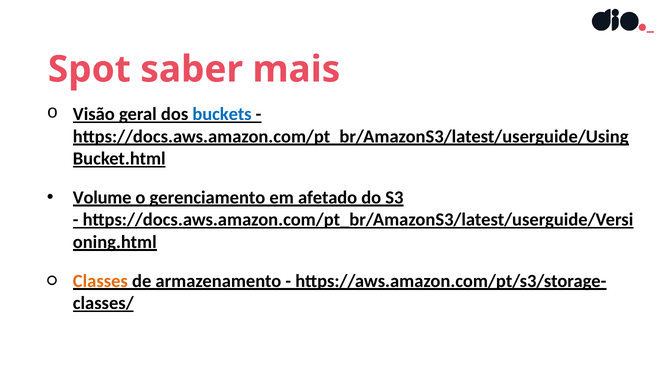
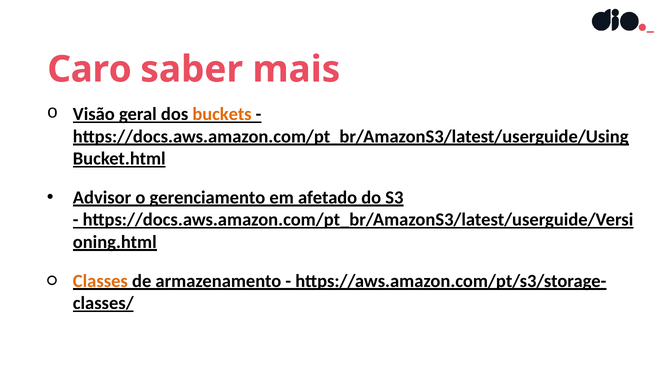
Spot: Spot -> Caro (90, 69)
buckets colour: blue -> orange (222, 114)
Volume: Volume -> Advisor (102, 197)
